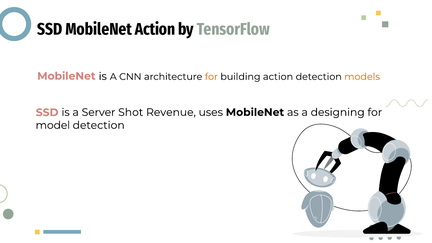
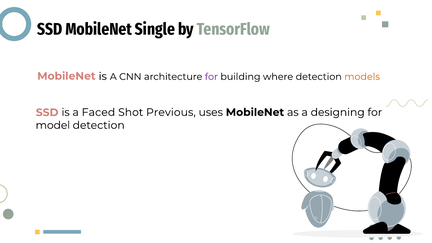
MobileNet Action: Action -> Single (155, 29)
for colour: orange -> purple (211, 77)
building action: action -> where (278, 77)
Server: Server -> Faced (98, 112)
Revenue: Revenue -> Previous (171, 112)
